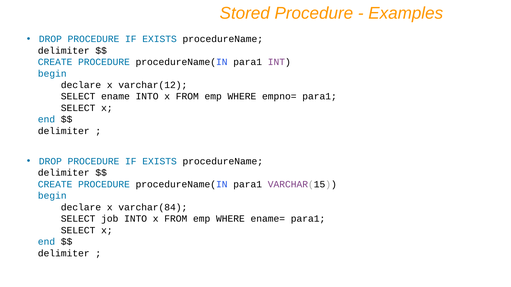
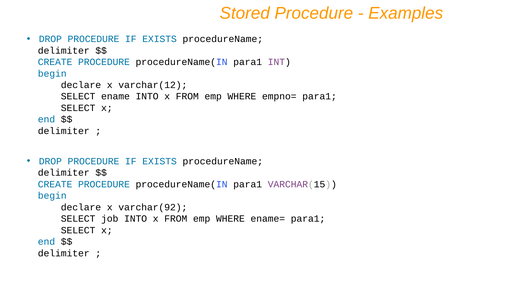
varchar(84: varchar(84 -> varchar(92 (153, 208)
